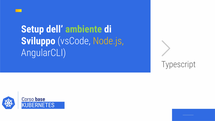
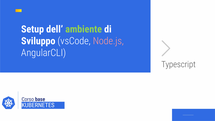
Node.js colour: yellow -> pink (108, 41)
